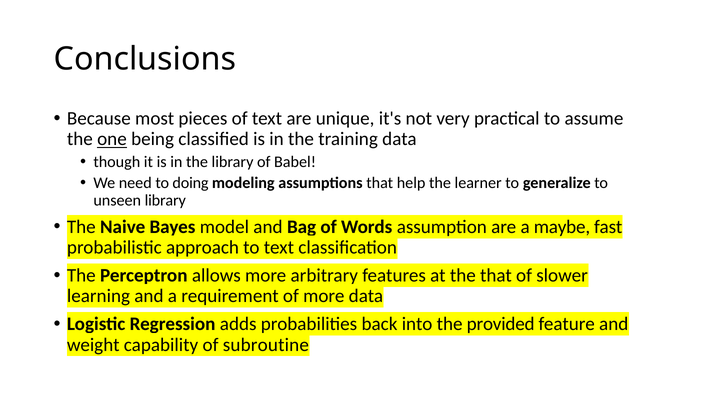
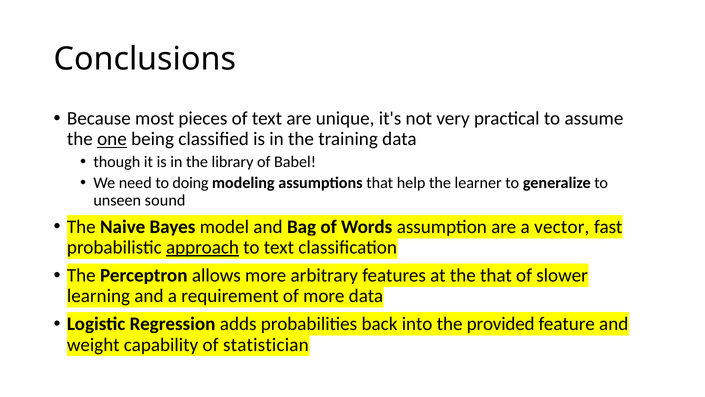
unseen library: library -> sound (165, 200)
maybe: maybe -> vector (562, 227)
approach underline: none -> present (202, 247)
subroutine: subroutine -> statistician (266, 344)
